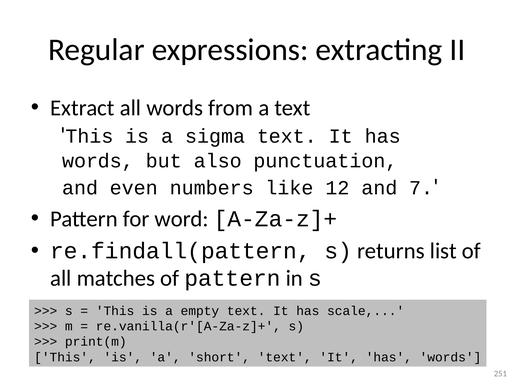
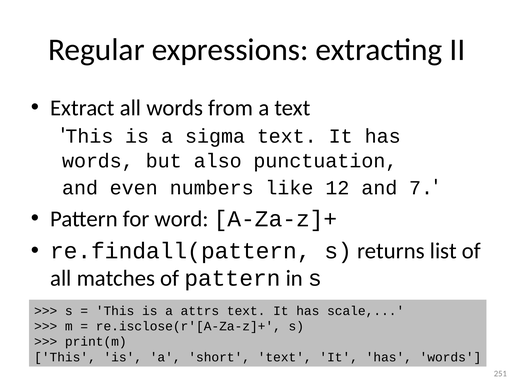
empty: empty -> attrs (200, 310)
re.vanilla(r'[A-Za-z]+: re.vanilla(r'[A-Za-z]+ -> re.isclose(r'[A-Za-z]+ (188, 326)
